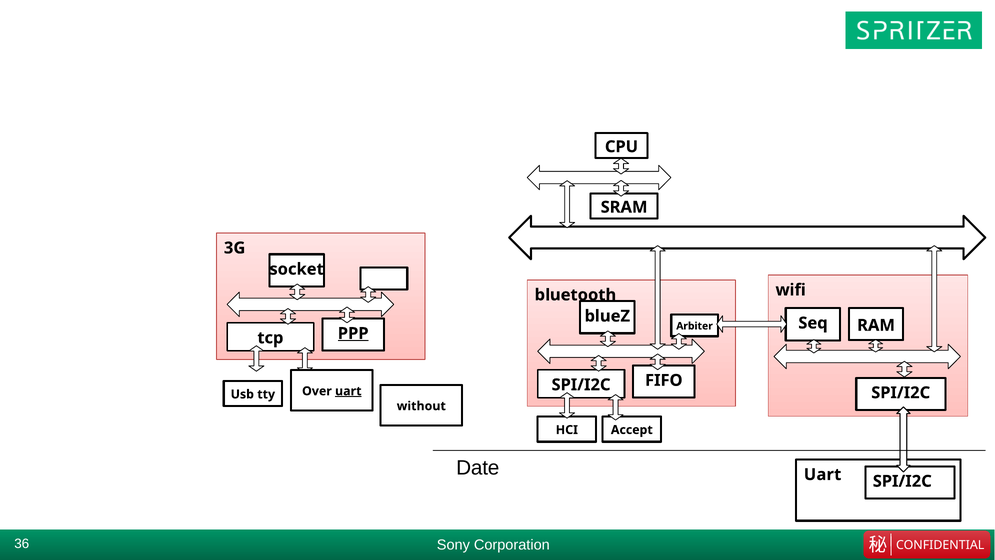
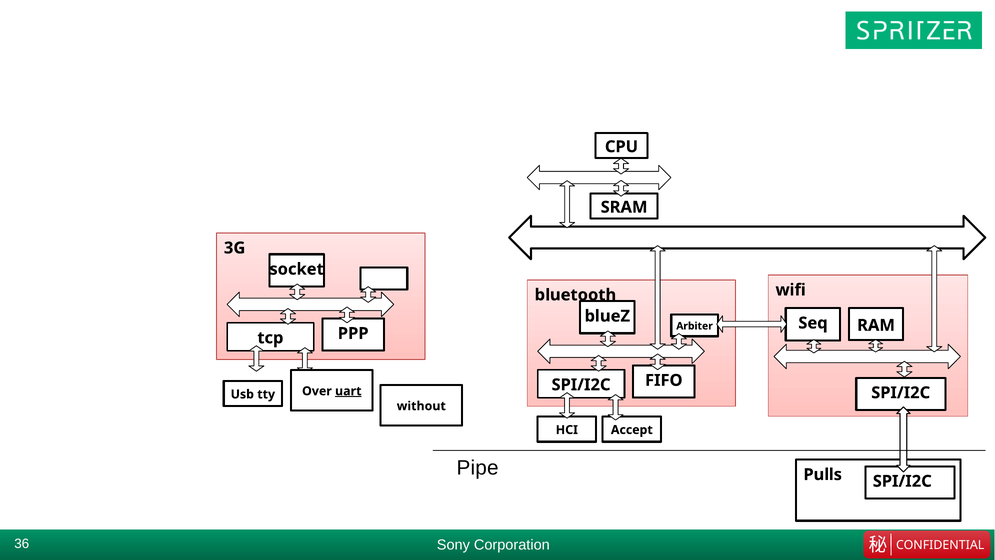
PPP underline: present -> none (353, 333)
Date: Date -> Pipe (478, 467)
Uart: Uart -> Pulls (823, 474)
